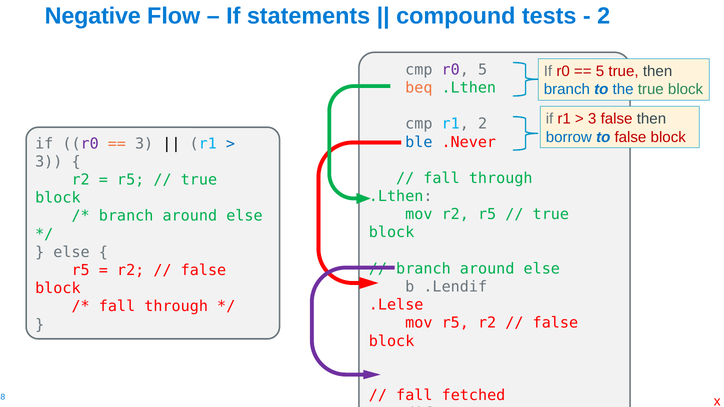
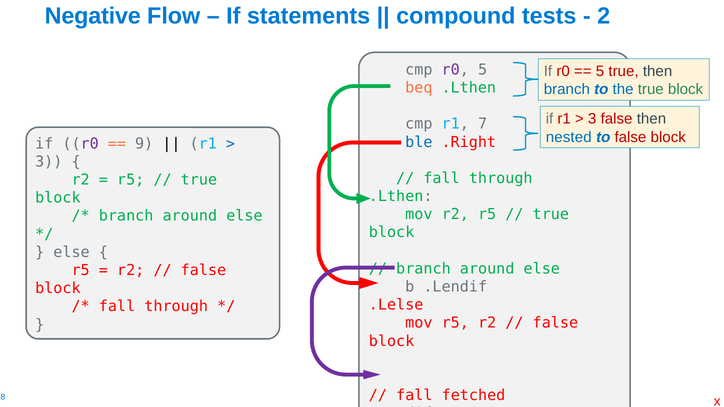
r1 2: 2 -> 7 (483, 124)
borrow: borrow -> nested (569, 137)
.Never: .Never -> .Right (469, 142)
3: 3 -> 9 (144, 144)
